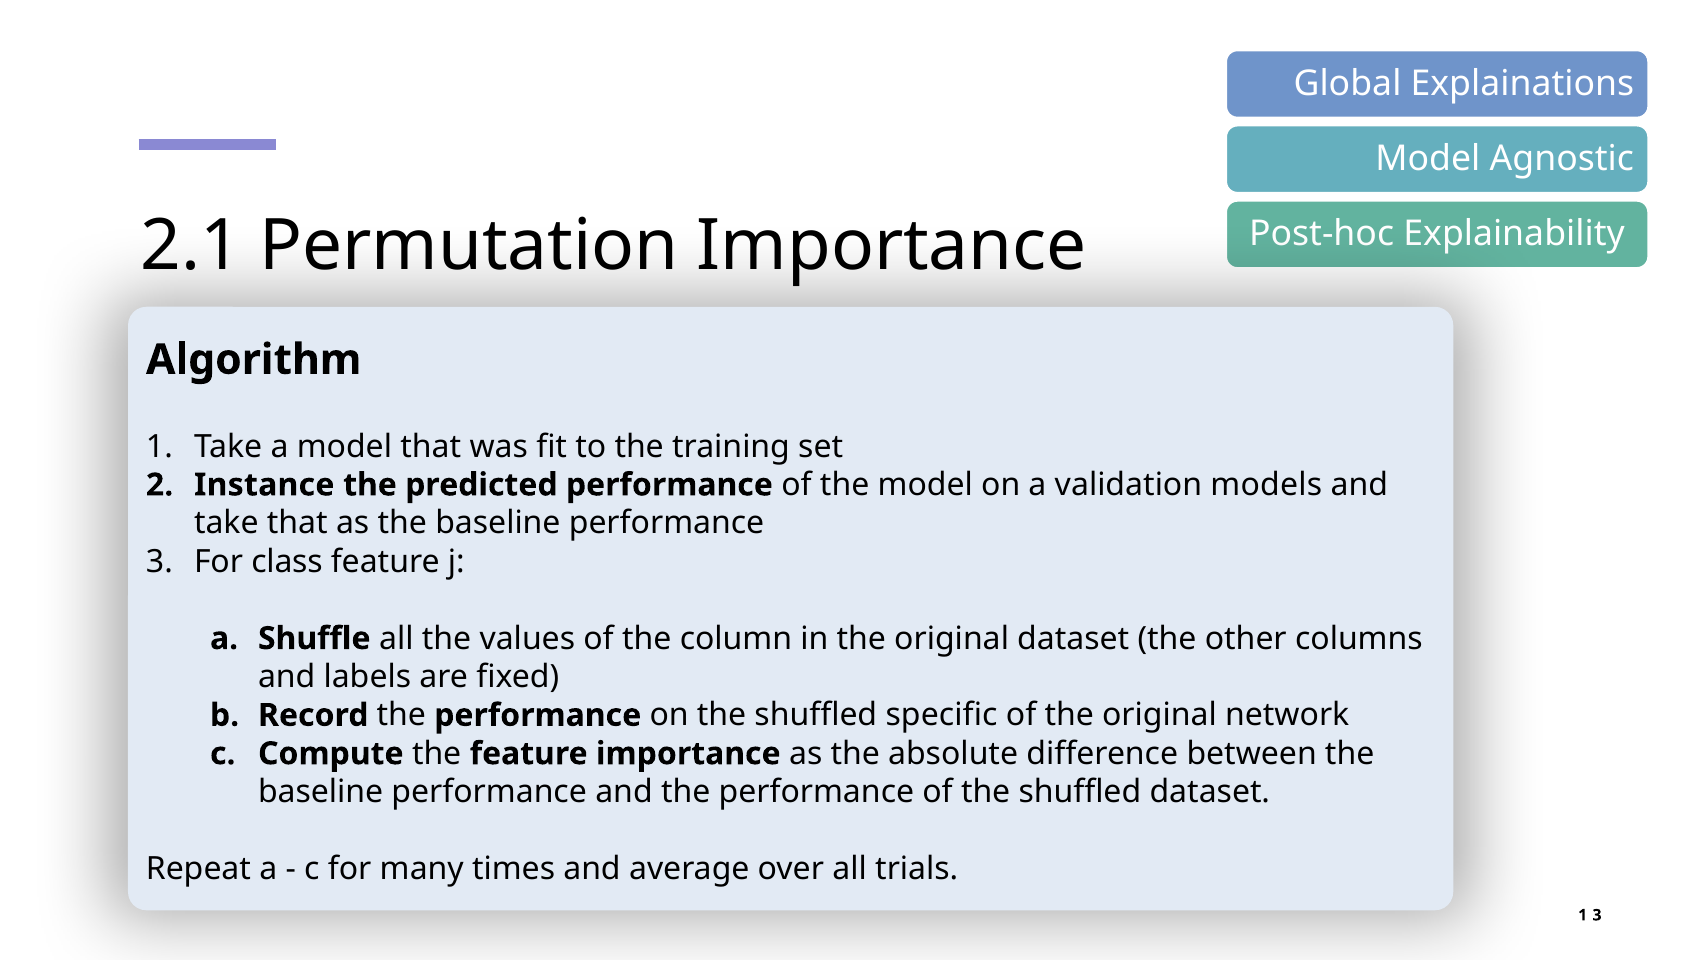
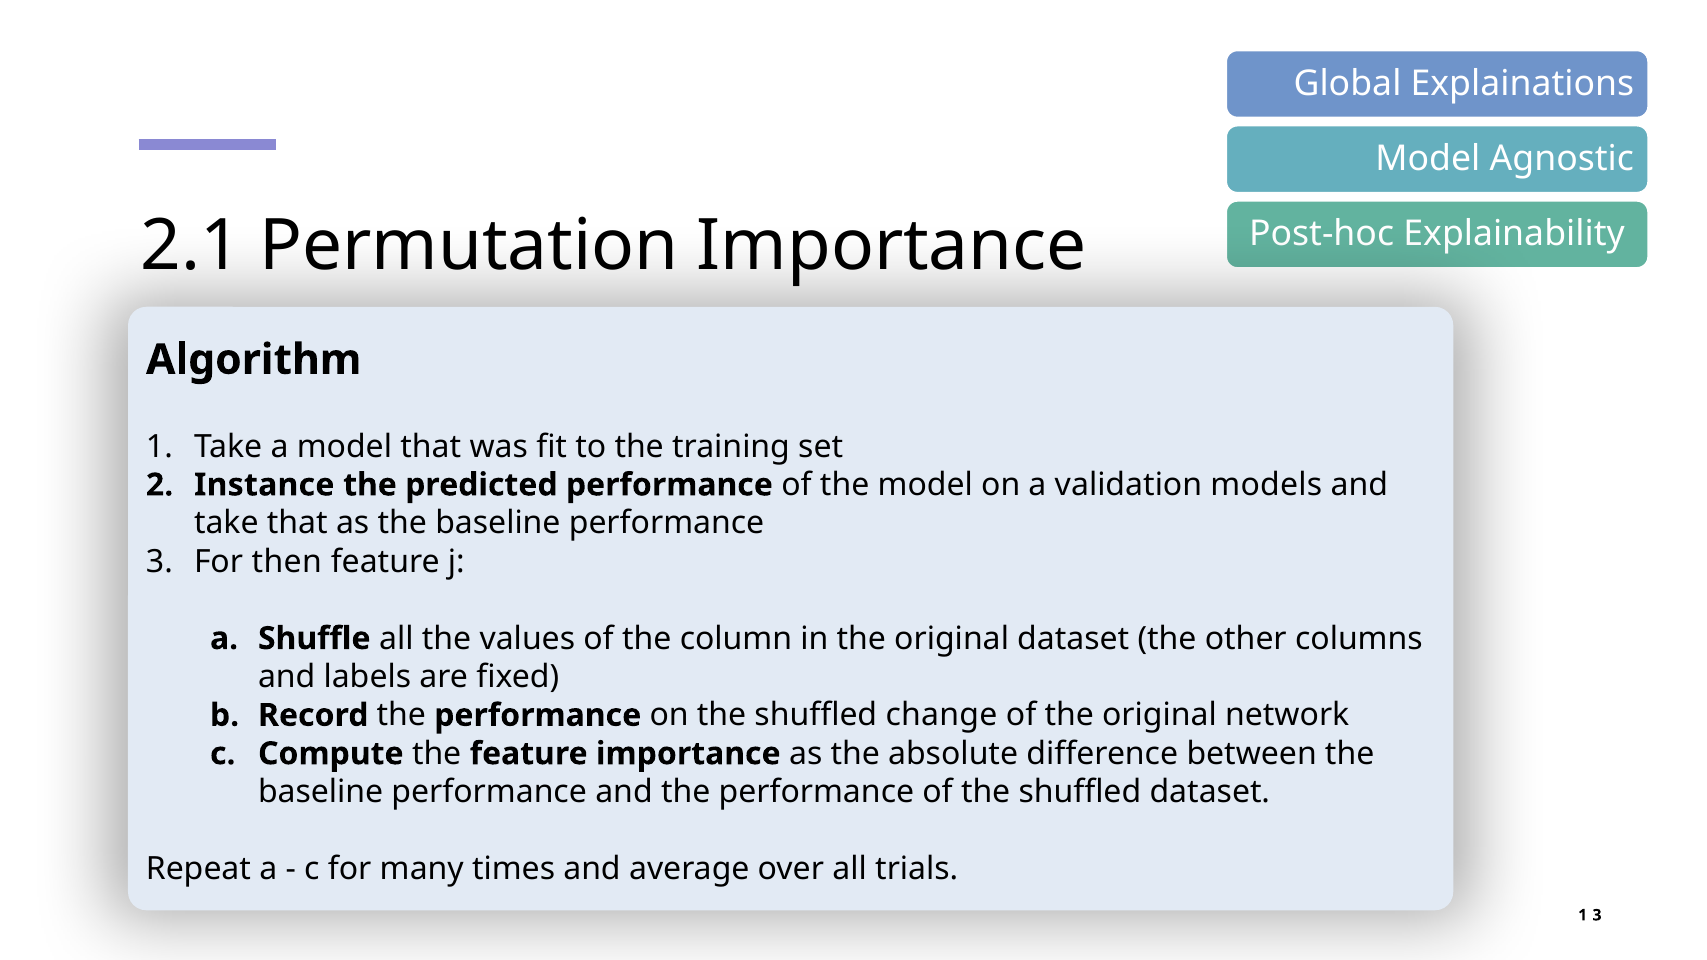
class: class -> then (287, 562)
specific: specific -> change (941, 715)
